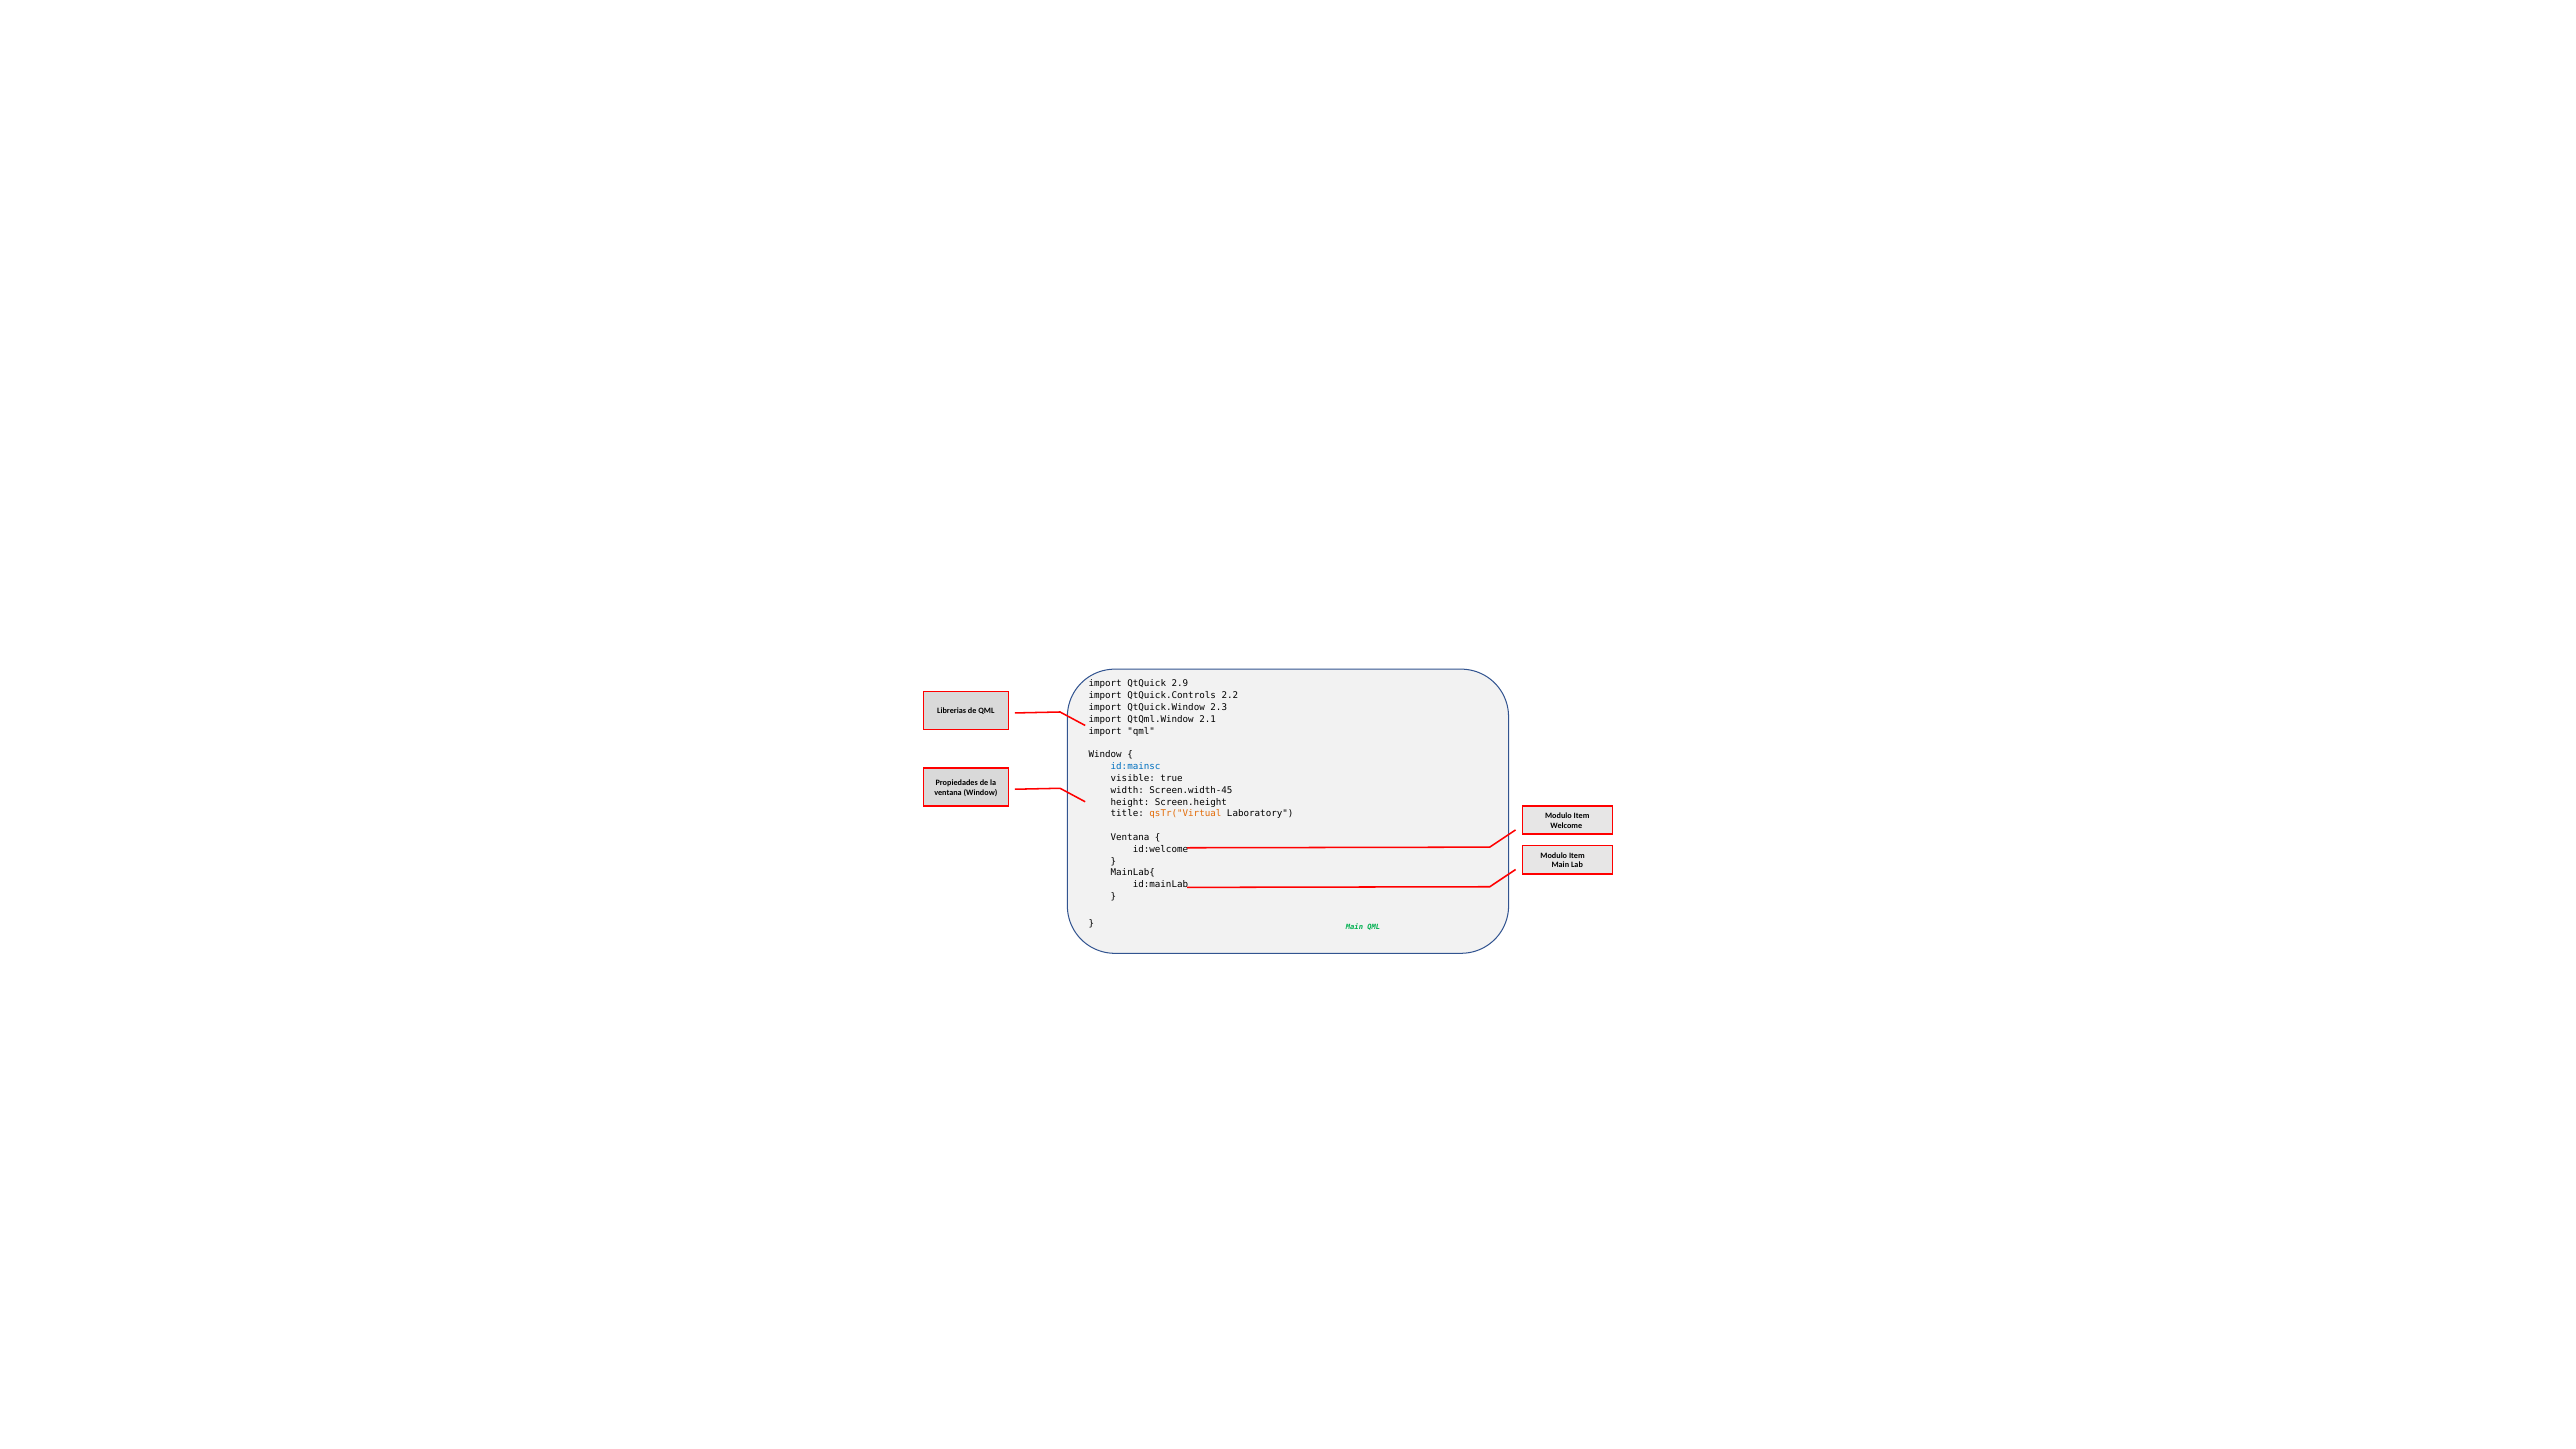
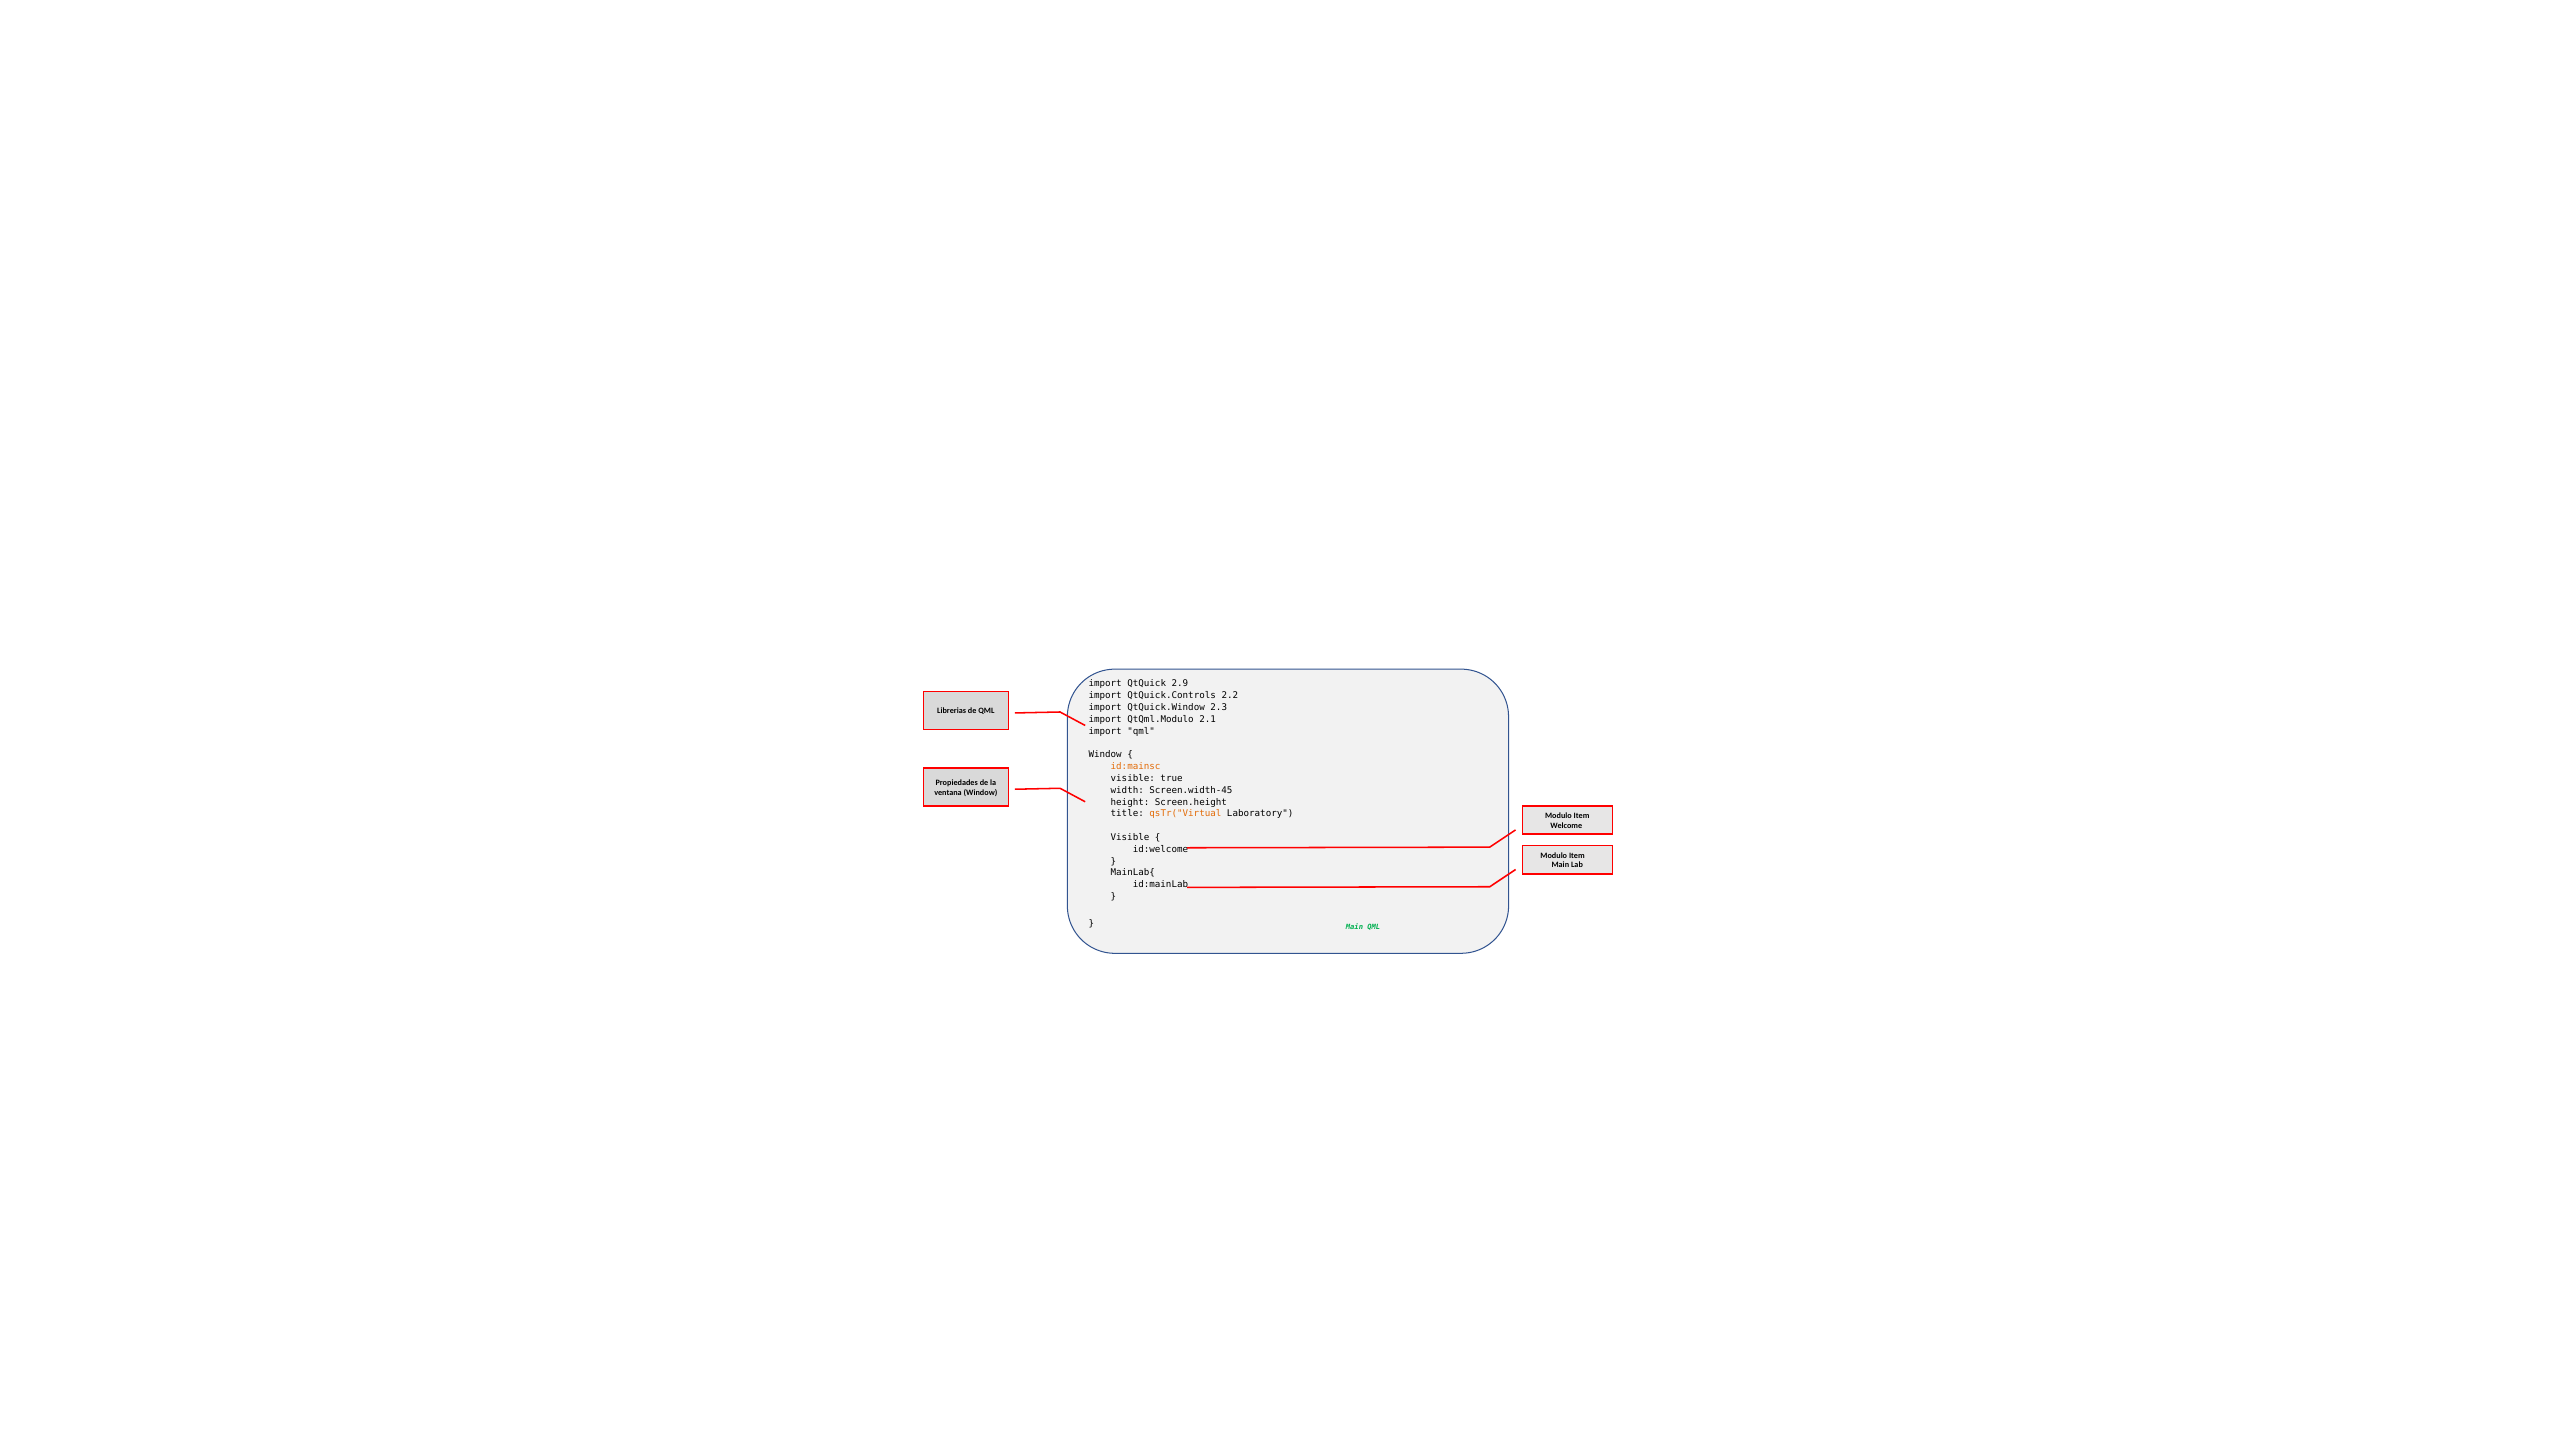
QtQml.Window: QtQml.Window -> QtQml.Modulo (1161, 719)
id:mainsc colour: blue -> orange (1136, 767)
Ventana: Ventana -> Visible (1130, 837)
